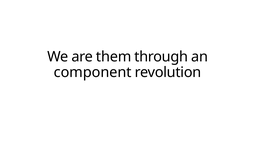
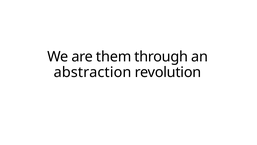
component: component -> abstraction (93, 72)
